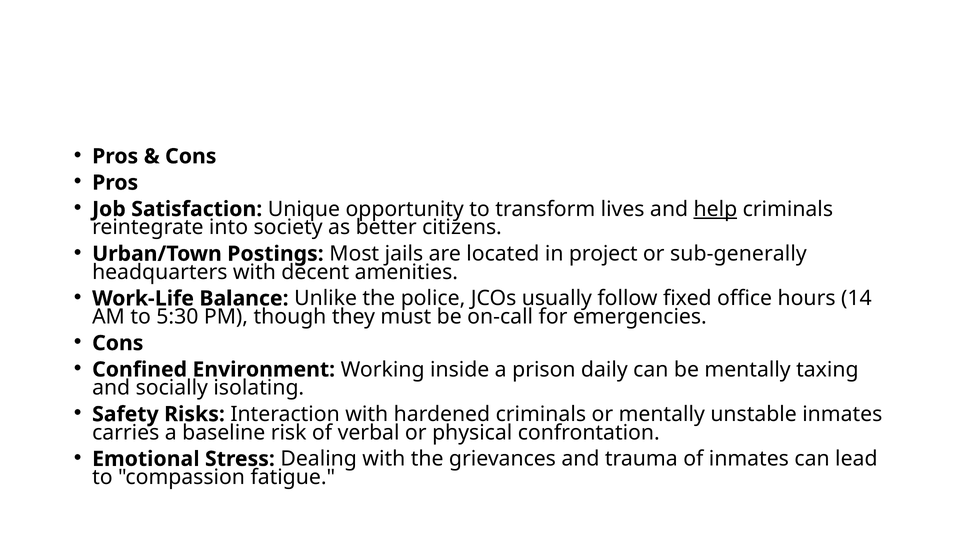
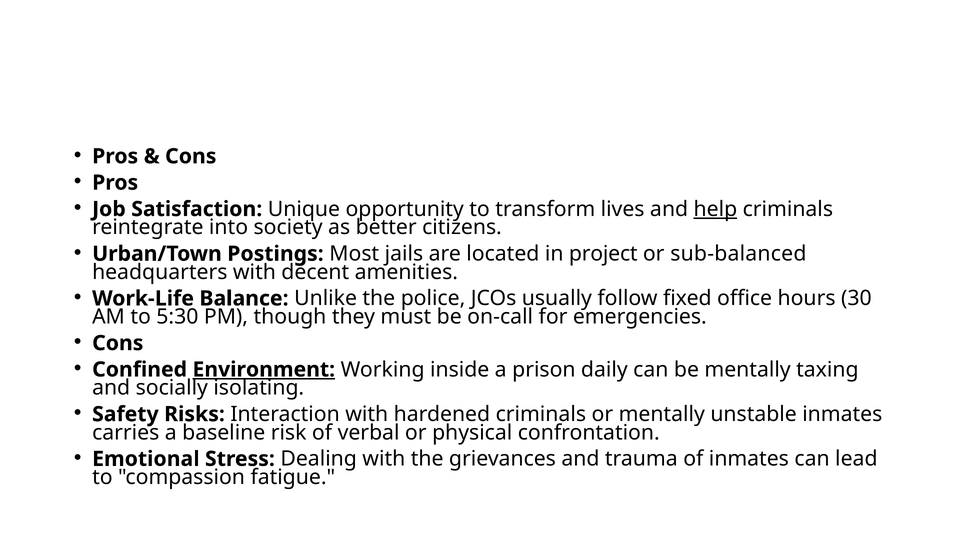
sub-generally: sub-generally -> sub-balanced (738, 254)
14: 14 -> 30 (856, 299)
Environment underline: none -> present (264, 370)
